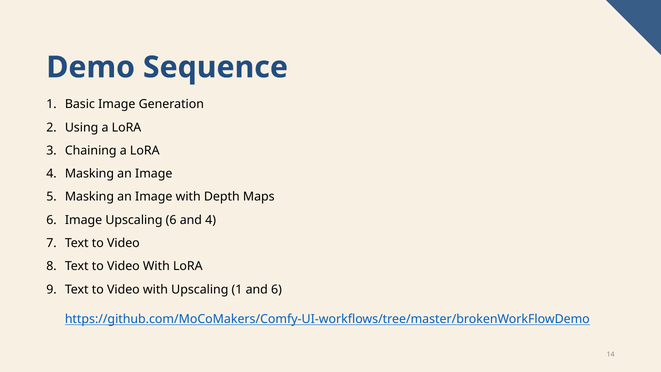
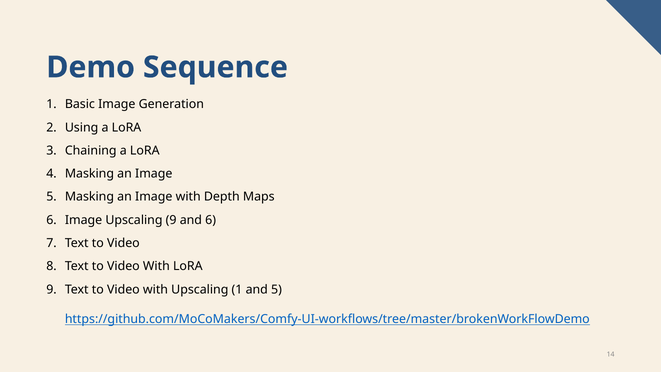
Upscaling 6: 6 -> 9 (171, 220)
and 4: 4 -> 6 (211, 220)
and 6: 6 -> 5 (276, 289)
